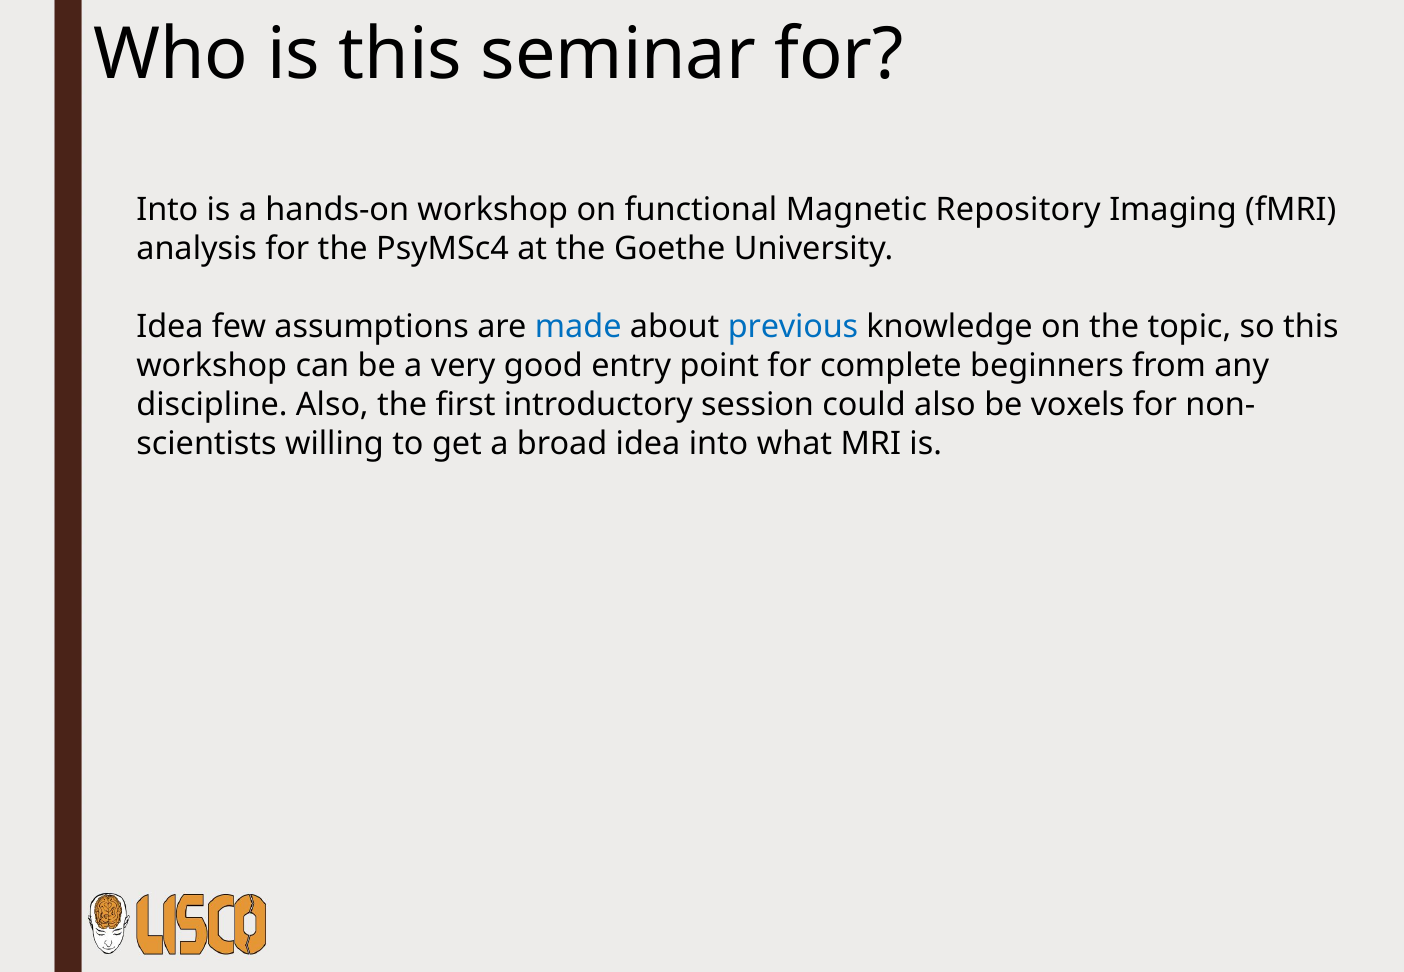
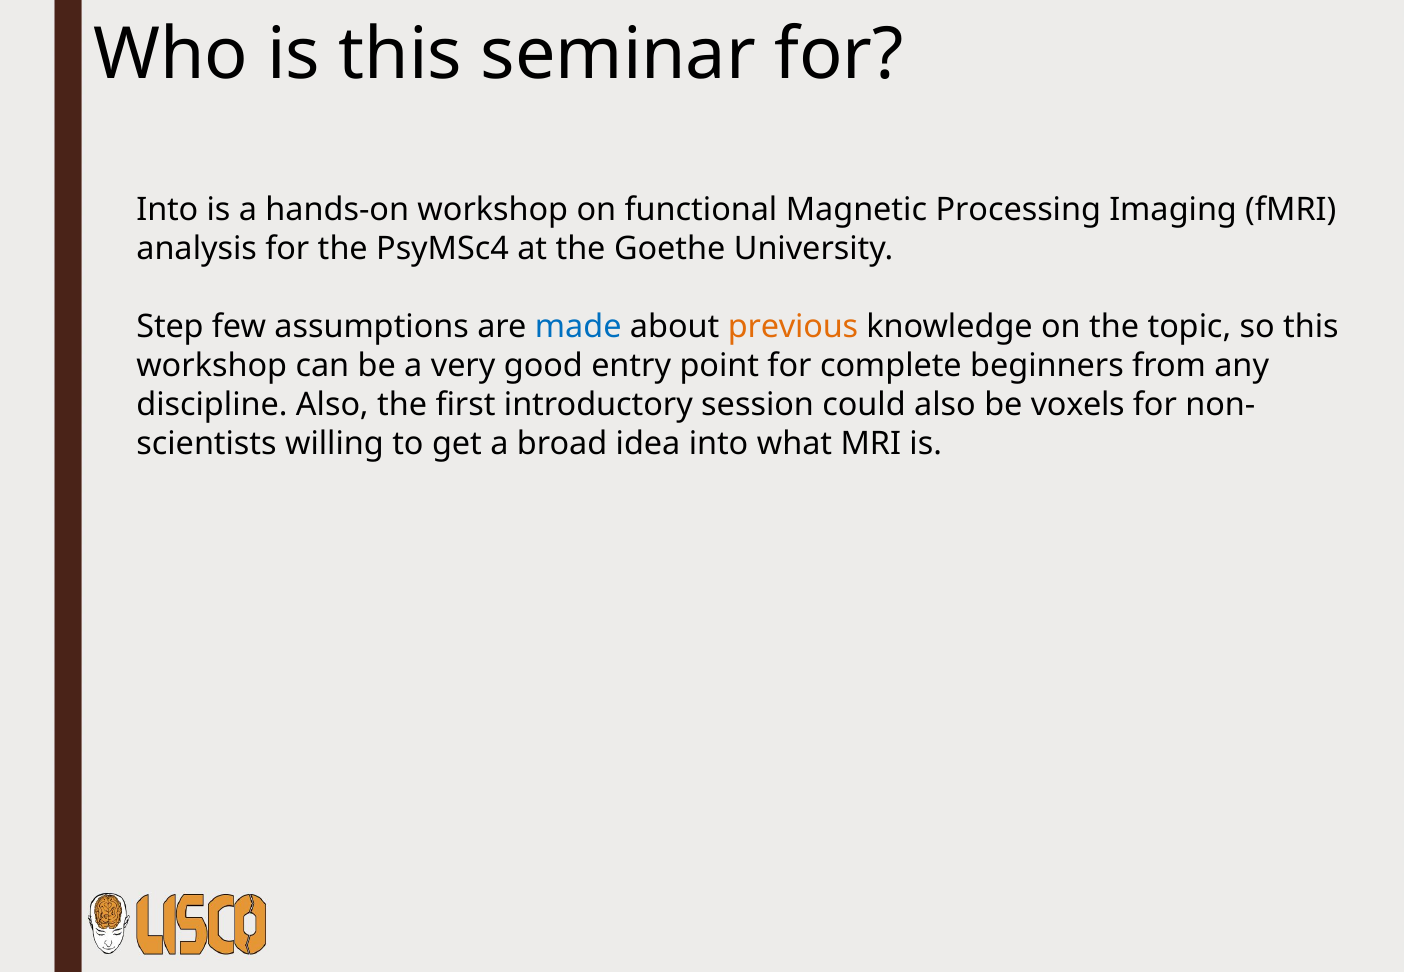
Repository: Repository -> Processing (1018, 210)
Idea: Idea -> Step (170, 327)
previous colour: blue -> orange (793, 327)
